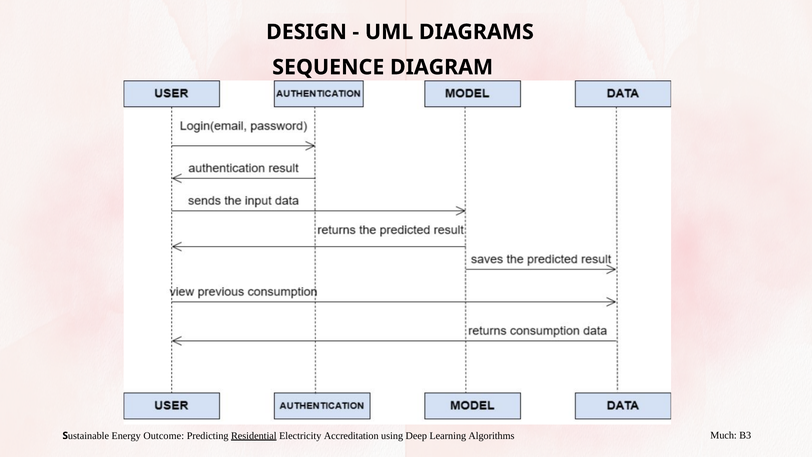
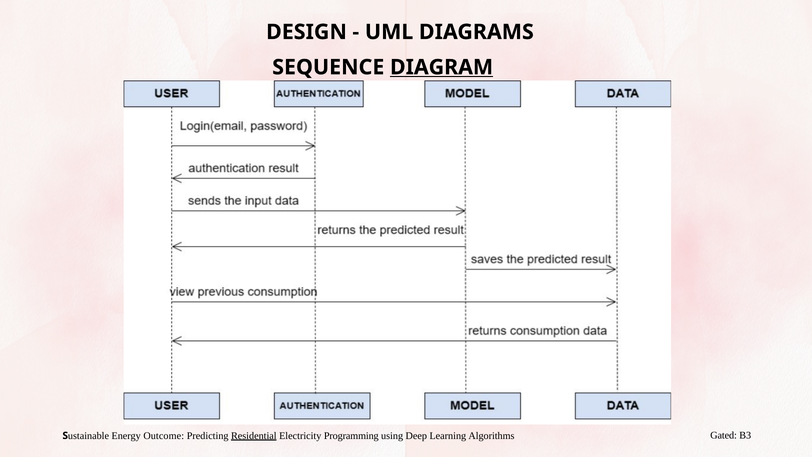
DIAGRAM underline: none -> present (442, 67)
Much: Much -> Gated (724, 435)
Accreditation: Accreditation -> Programming (351, 435)
